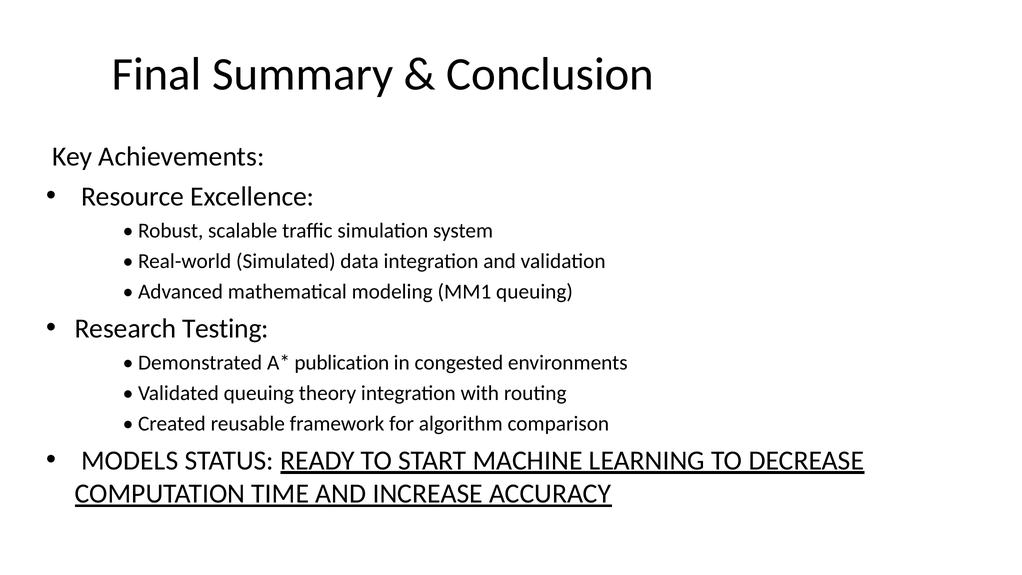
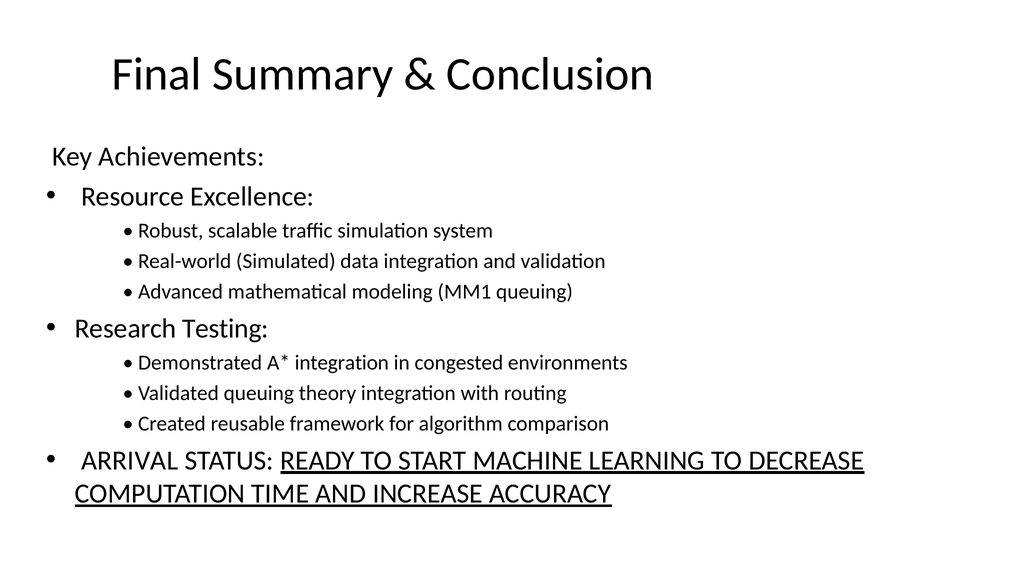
publication: publication -> integration (342, 363)
MODELS: MODELS -> ARRIVAL (130, 461)
